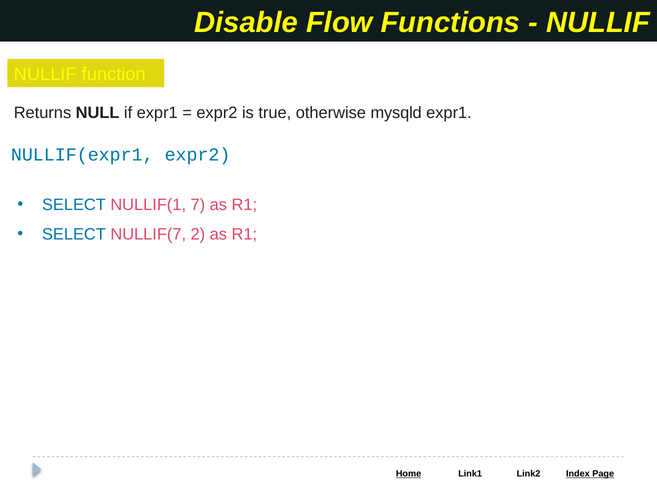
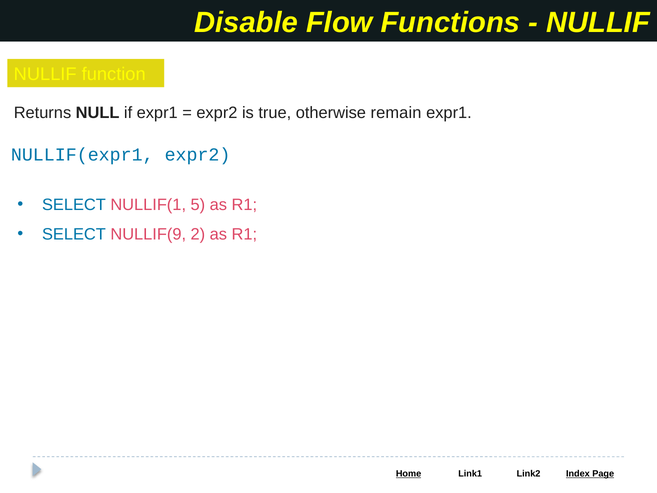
mysqld: mysqld -> remain (396, 113)
7: 7 -> 5 (198, 205)
NULLIF(7: NULLIF(7 -> NULLIF(9 (148, 234)
